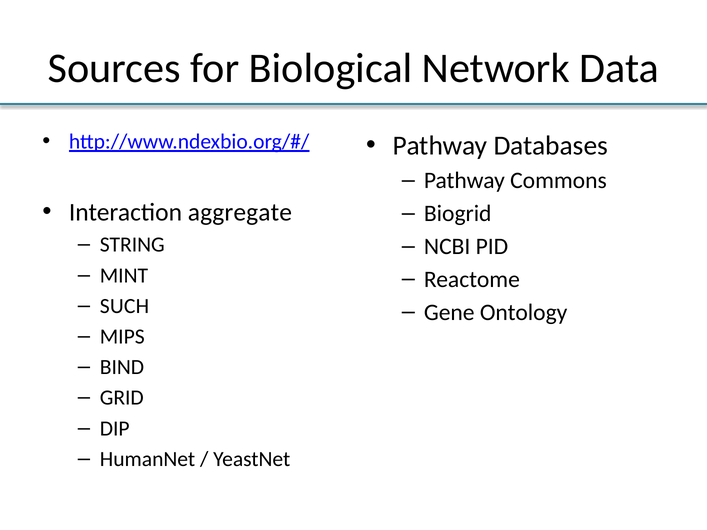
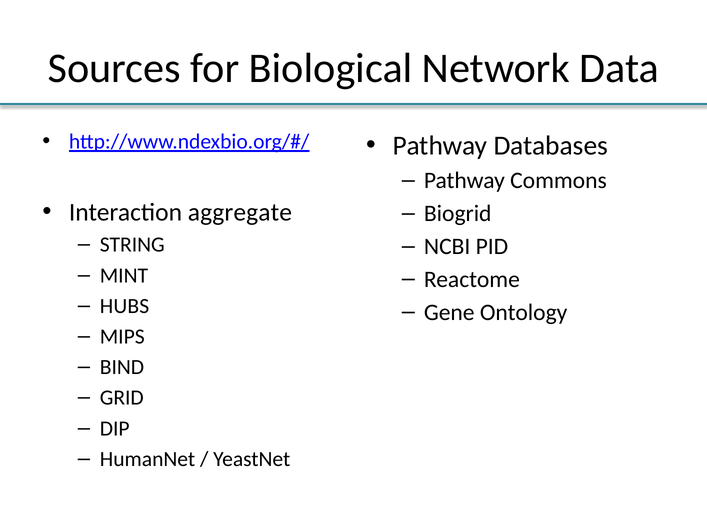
SUCH: SUCH -> HUBS (125, 306)
